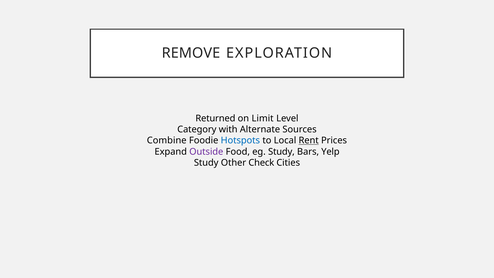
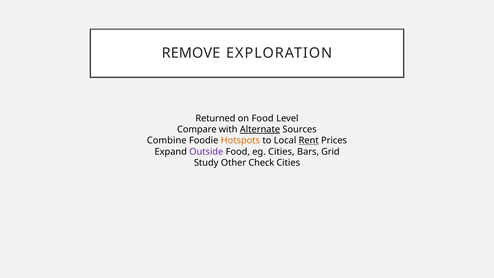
on Limit: Limit -> Food (263, 118)
Category: Category -> Compare (197, 129)
Alternate underline: none -> present (260, 129)
Hotspots colour: blue -> orange (240, 141)
eg Study: Study -> Cities (281, 152)
Yelp: Yelp -> Grid (330, 152)
